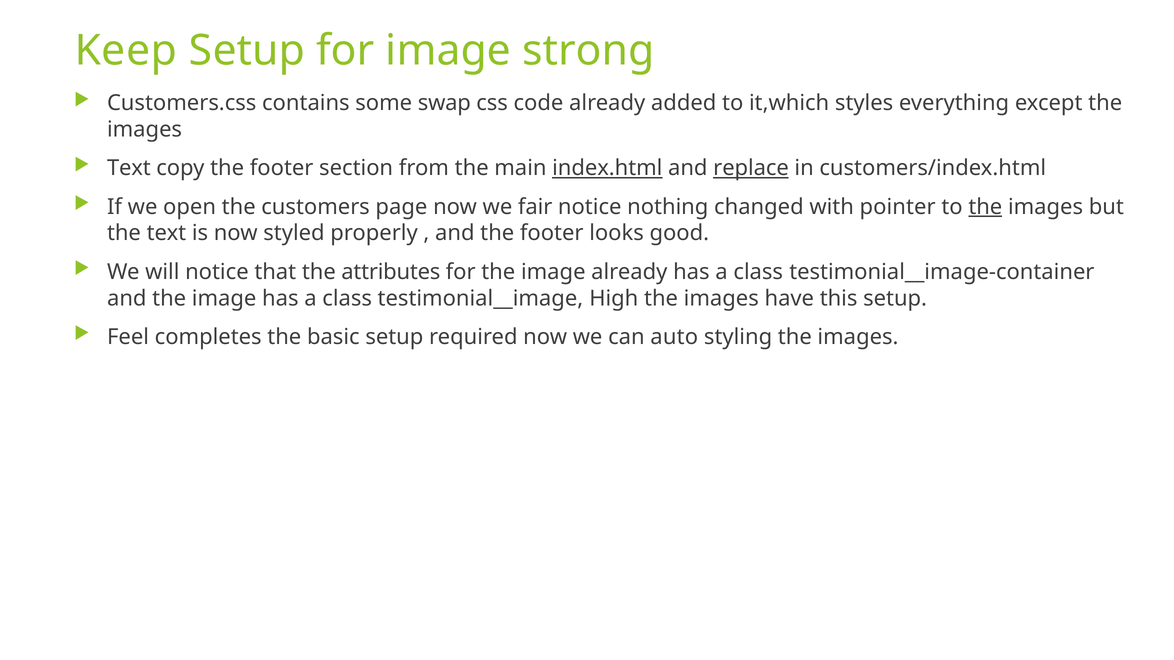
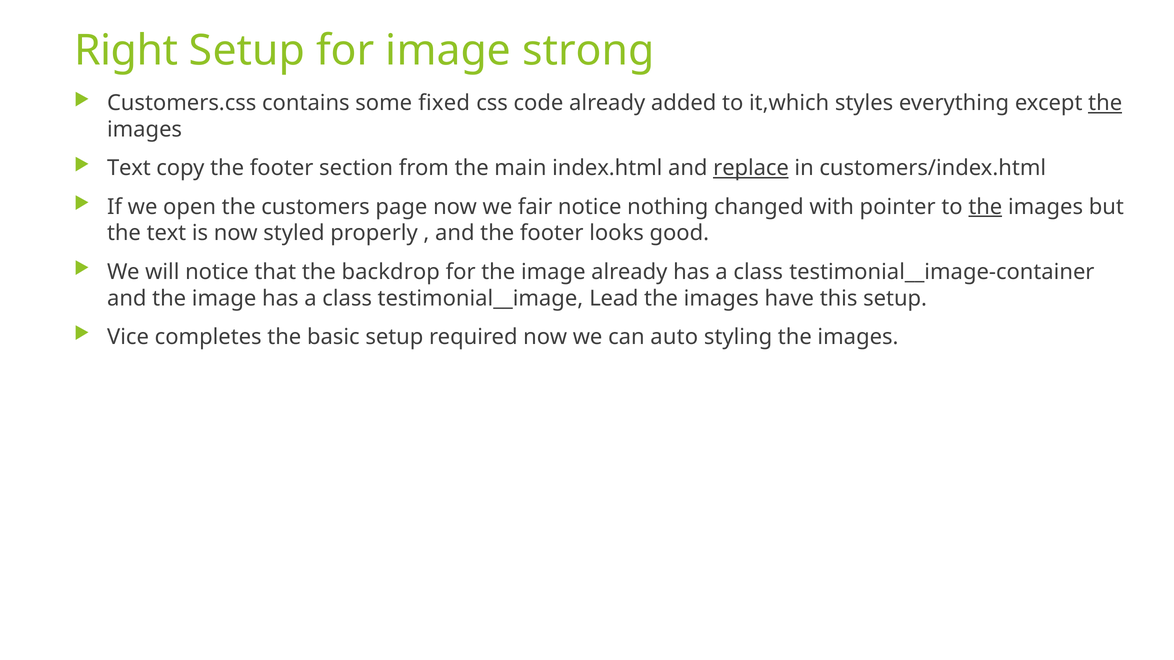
Keep: Keep -> Right (126, 51)
swap: swap -> fixed (444, 103)
the underline: none -> present (1105, 103)
index.html underline: present -> none (607, 168)
attributes: attributes -> backdrop (391, 272)
High: High -> Lead (614, 298)
Feel: Feel -> Vice (128, 337)
